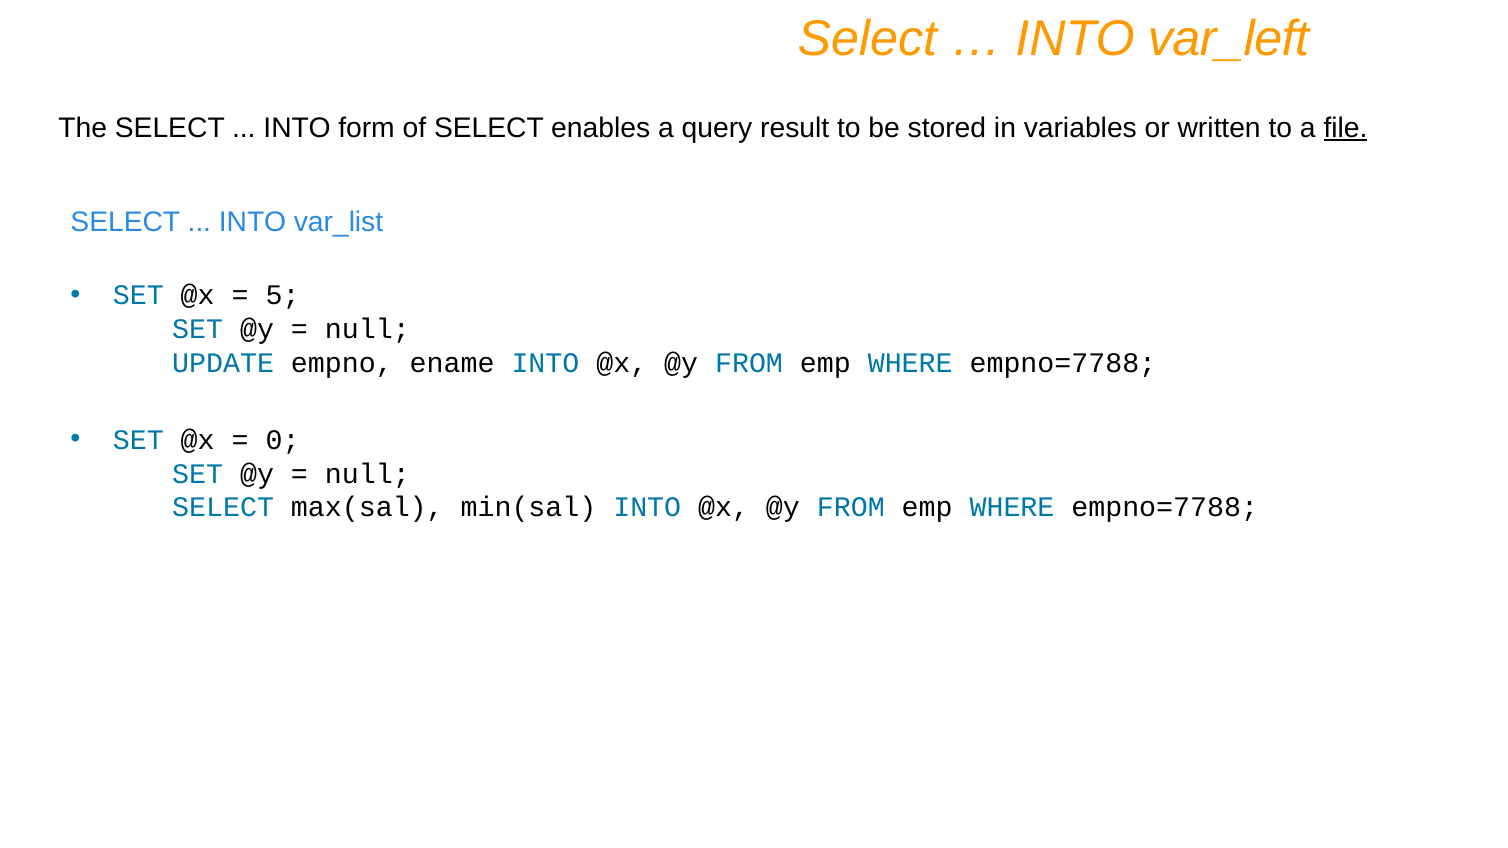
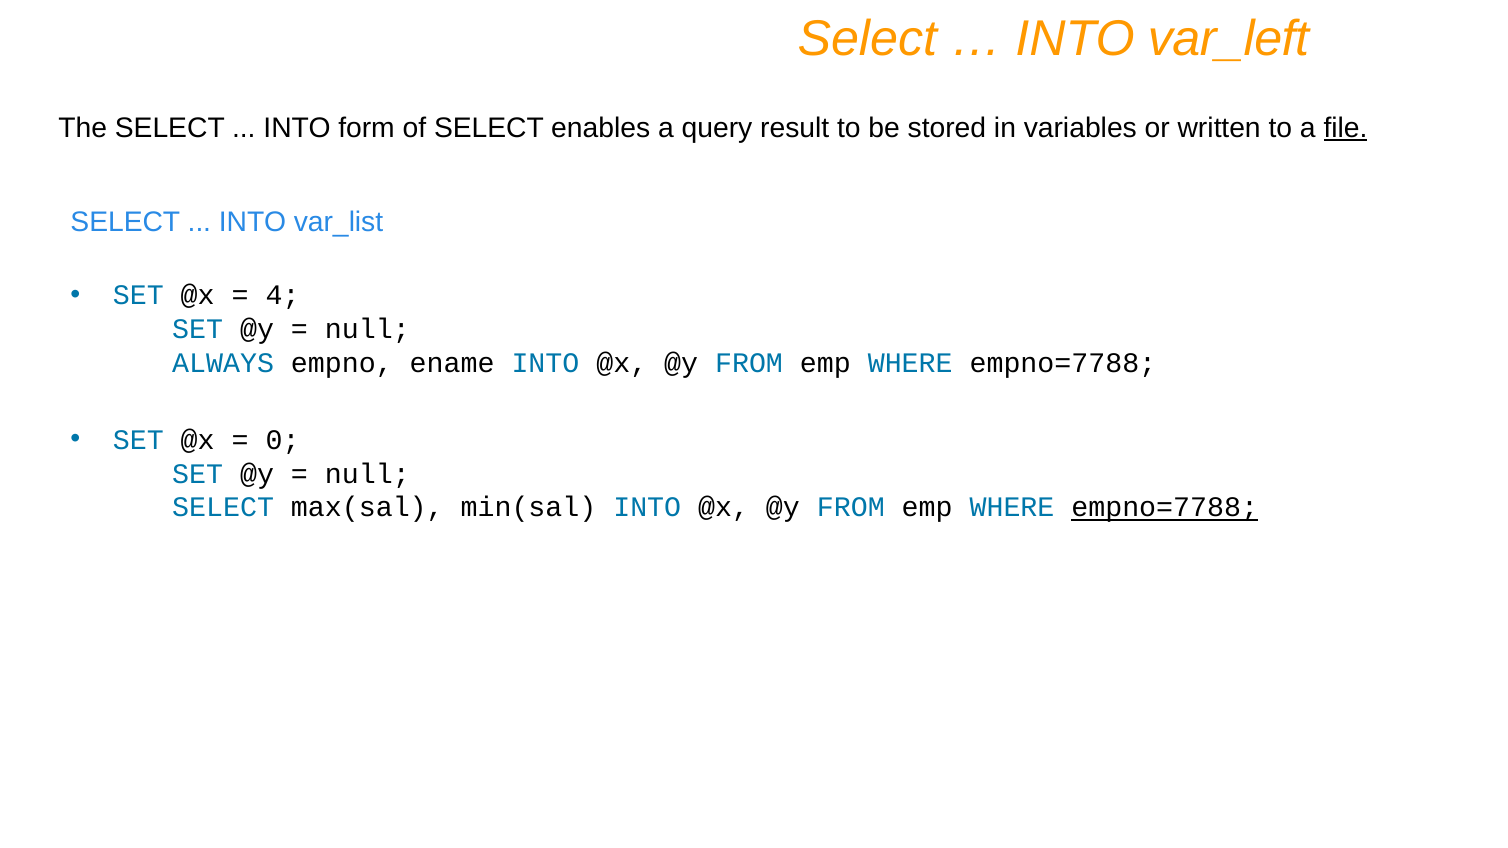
5: 5 -> 4 (283, 295)
UPDATE: UPDATE -> ALWAYS (223, 363)
empno=7788 underline: none -> present (1165, 508)
